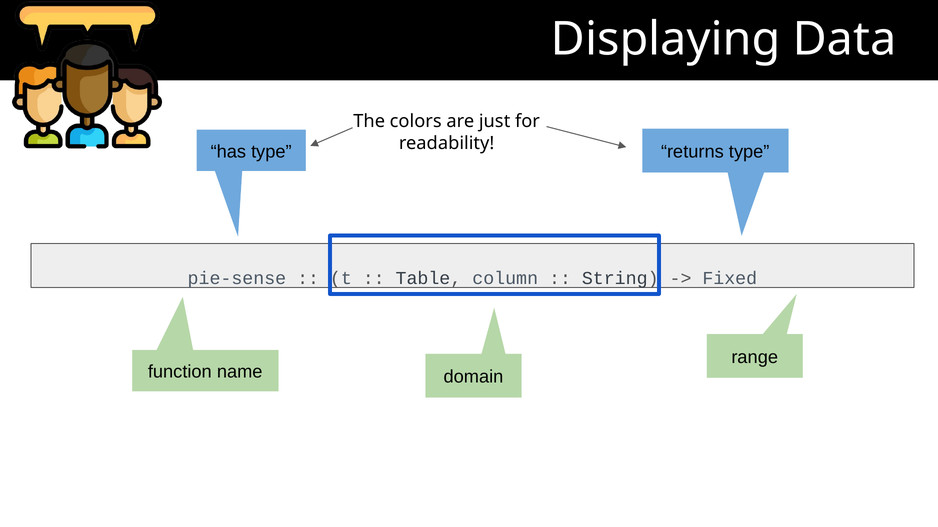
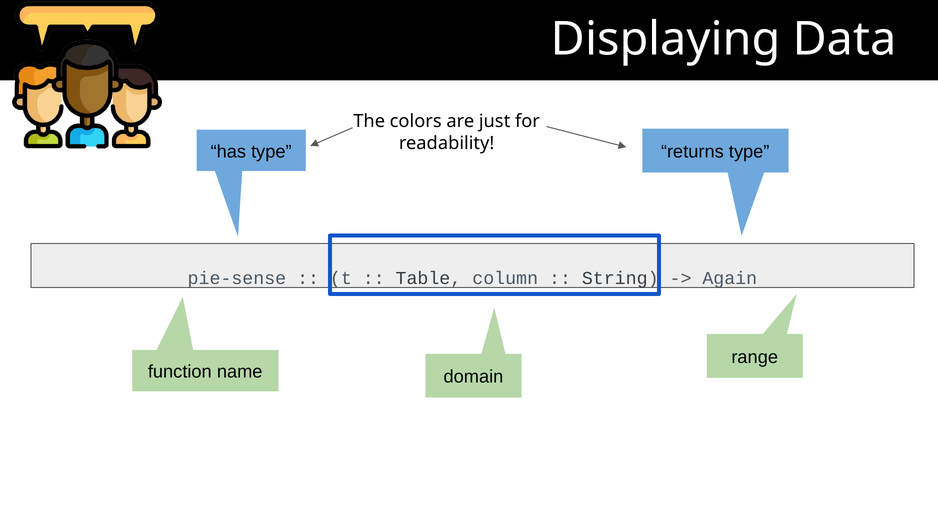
Fixed: Fixed -> Again (730, 279)
